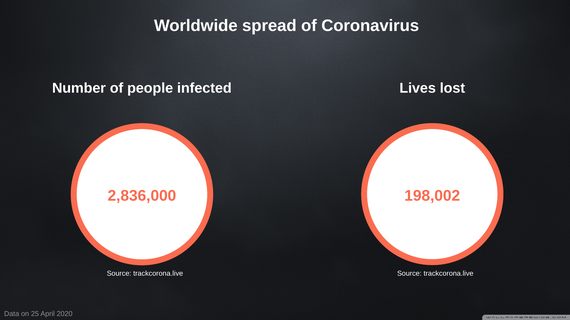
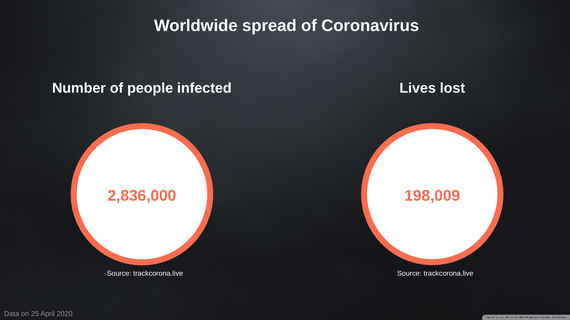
198,002: 198,002 -> 198,009 (432, 196)
